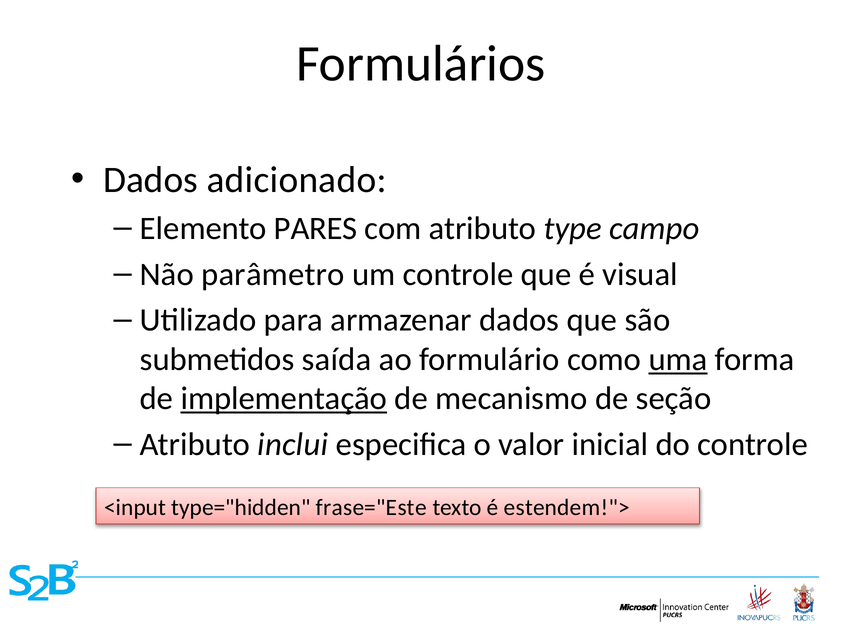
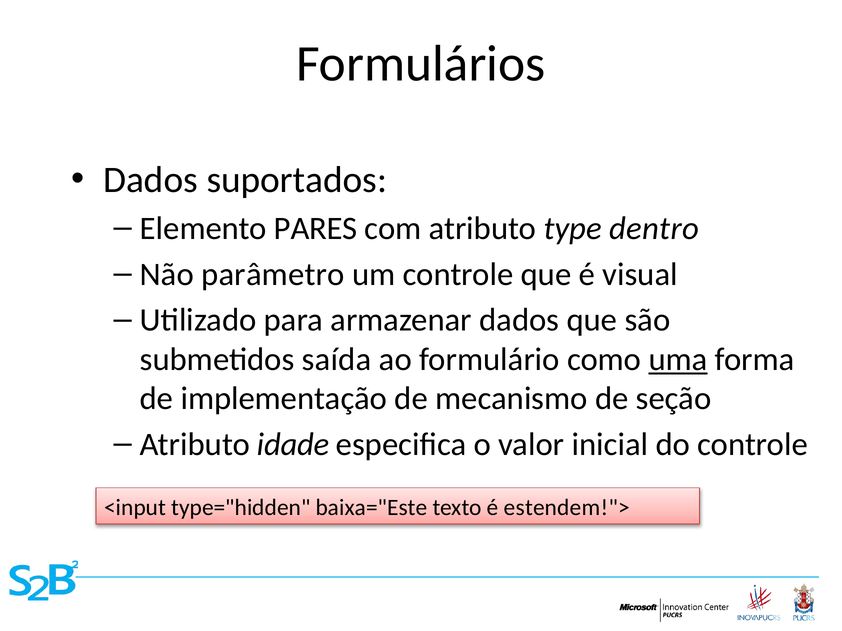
adicionado: adicionado -> suportados (297, 180)
campo: campo -> dentro (654, 229)
implementação underline: present -> none (284, 399)
inclui: inclui -> idade (293, 445)
frase="Este: frase="Este -> baixa="Este (371, 508)
